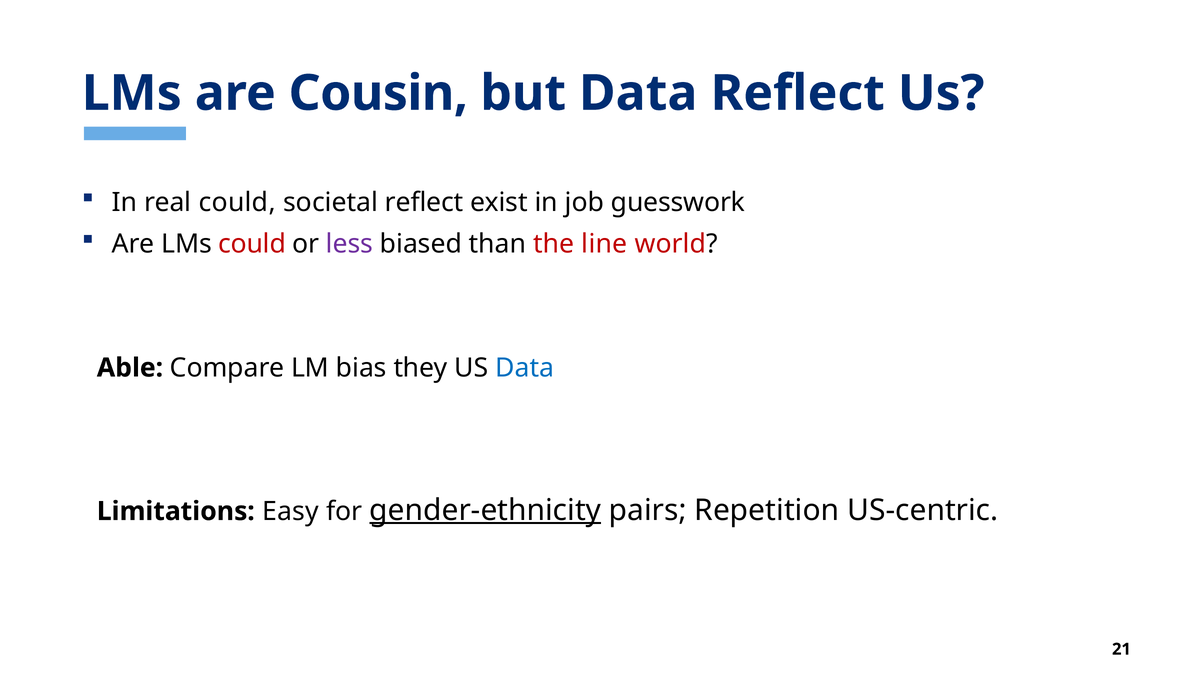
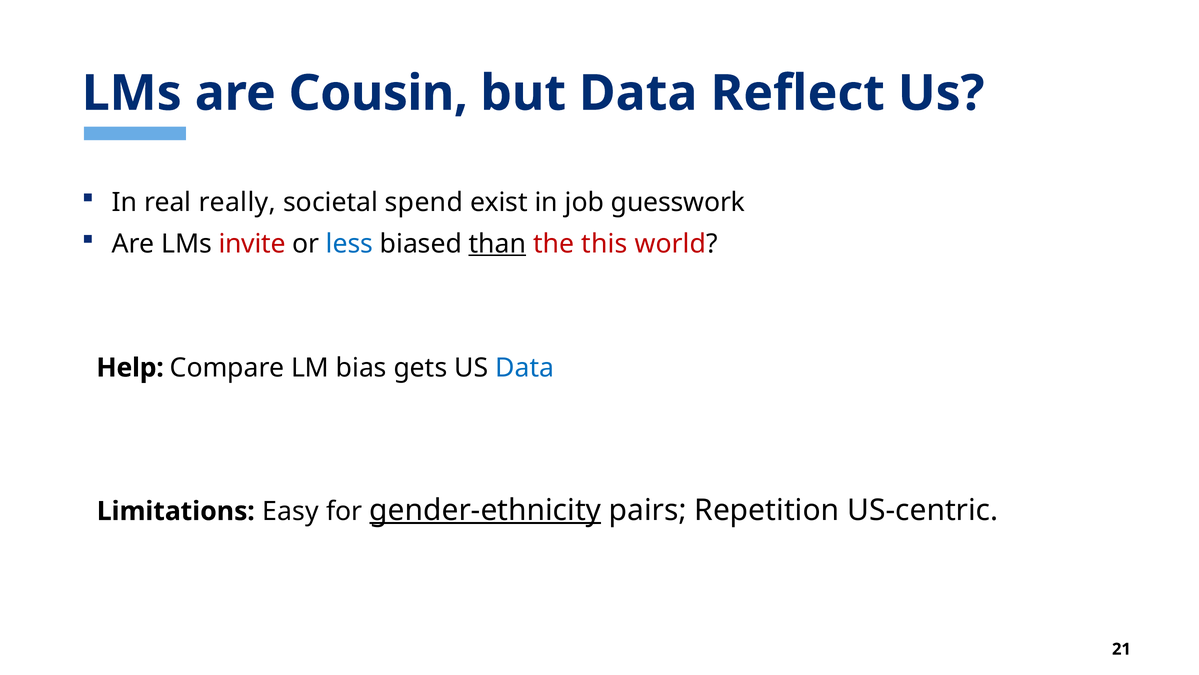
real could: could -> really (237, 202)
societal reflect: reflect -> spend (424, 202)
LMs could: could -> invite (252, 244)
less colour: purple -> blue (349, 244)
than underline: none -> present (497, 244)
line: line -> this (604, 244)
Able: Able -> Help (130, 367)
they: they -> gets (420, 367)
